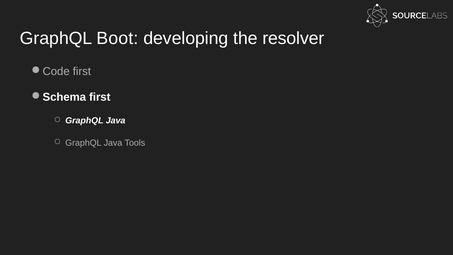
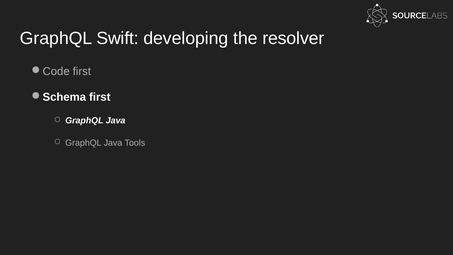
Boot: Boot -> Swift (118, 38)
